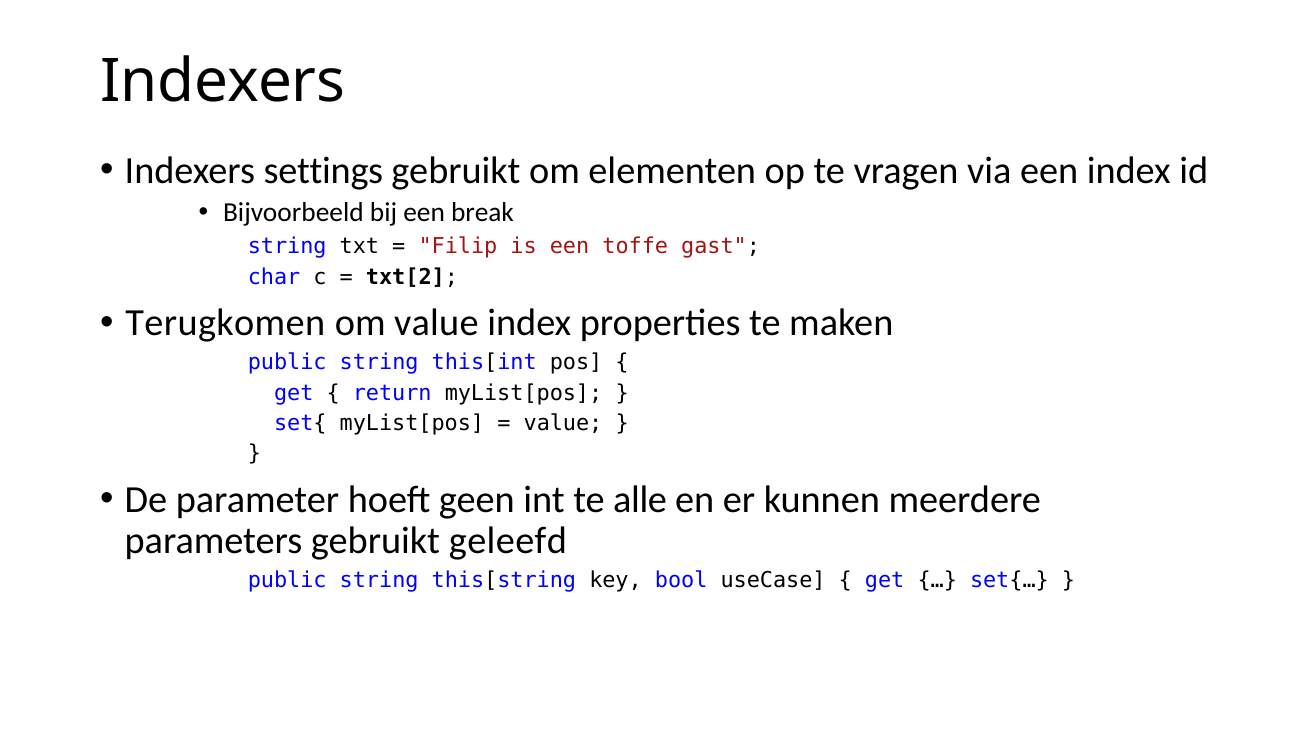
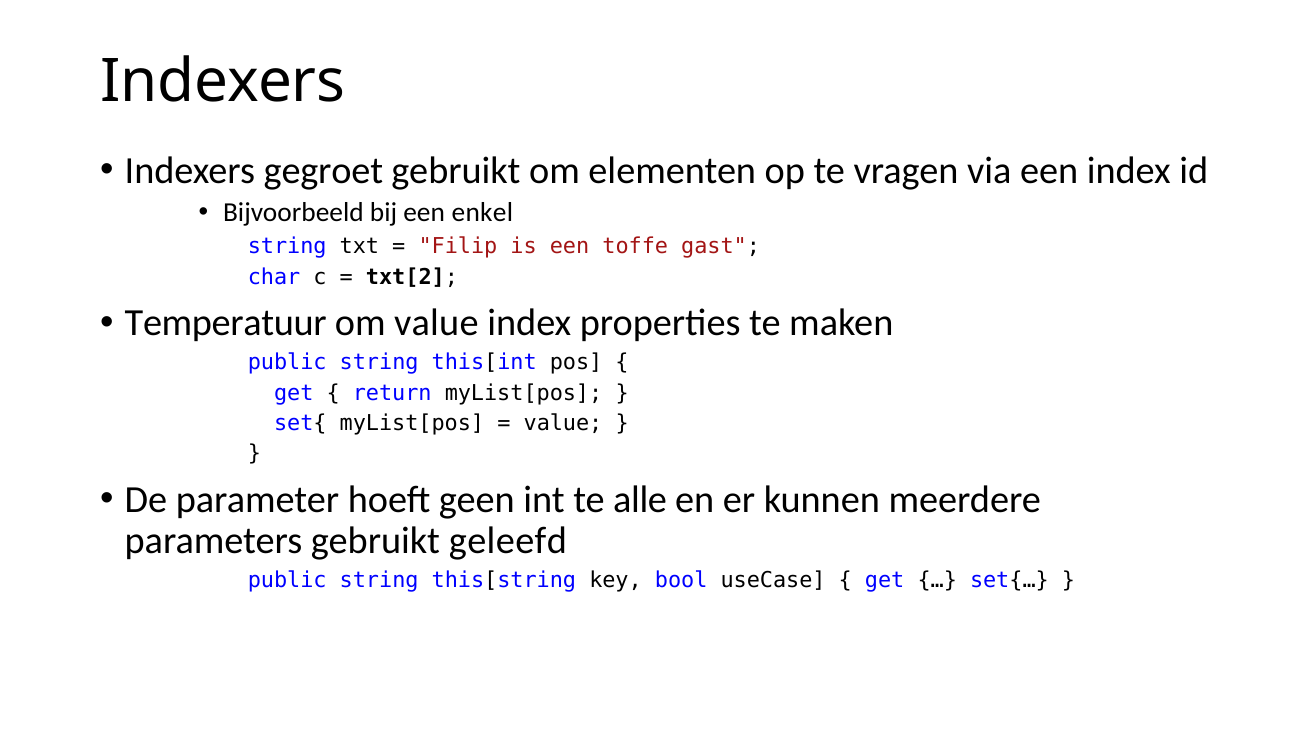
settings: settings -> gegroet (323, 170)
break: break -> enkel (482, 213)
Terugkomen: Terugkomen -> Temperatuur (226, 323)
